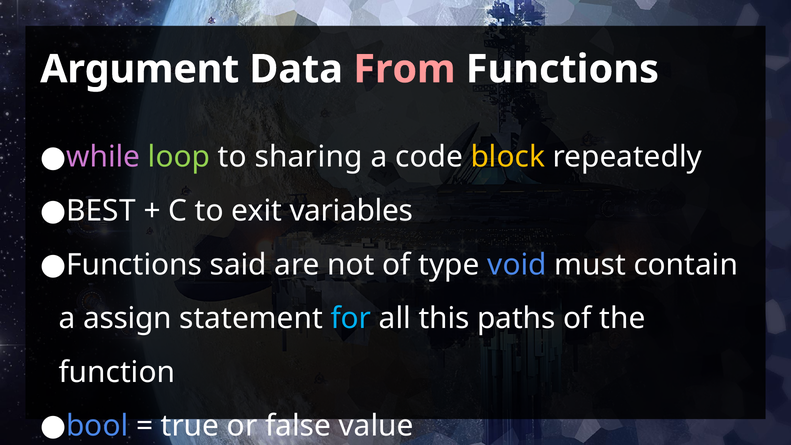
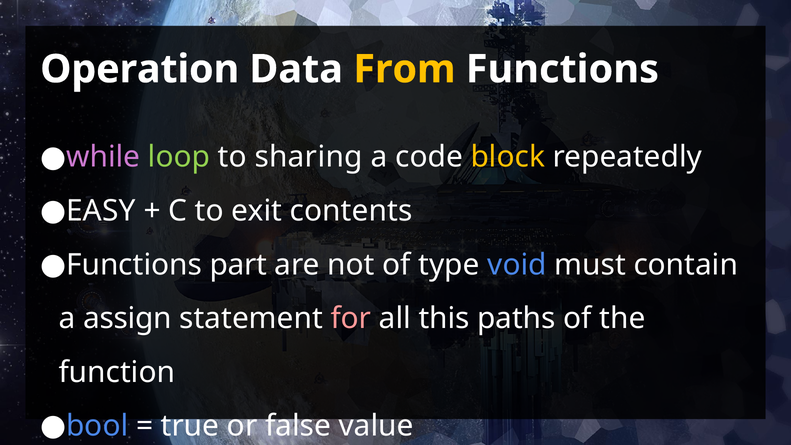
Argument: Argument -> Operation (140, 69)
From colour: pink -> yellow (404, 69)
BEST: BEST -> EASY (101, 211)
variables: variables -> contents (351, 211)
said: said -> part (238, 265)
for colour: light blue -> pink (351, 318)
